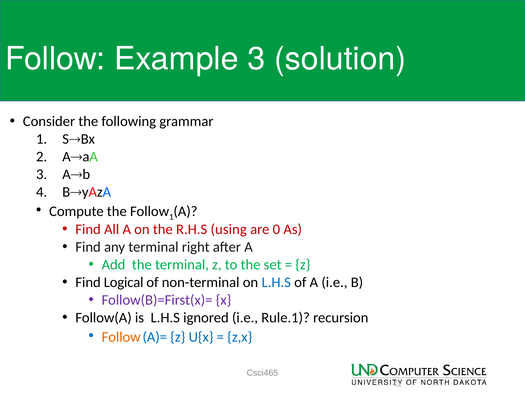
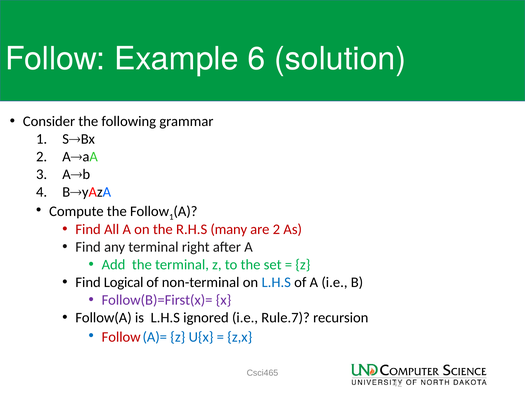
Example 3: 3 -> 6 (256, 59)
using: using -> many (229, 229)
are 0: 0 -> 2 (276, 229)
Rule.1: Rule.1 -> Rule.7 (286, 318)
Follow colour: orange -> red (121, 337)
